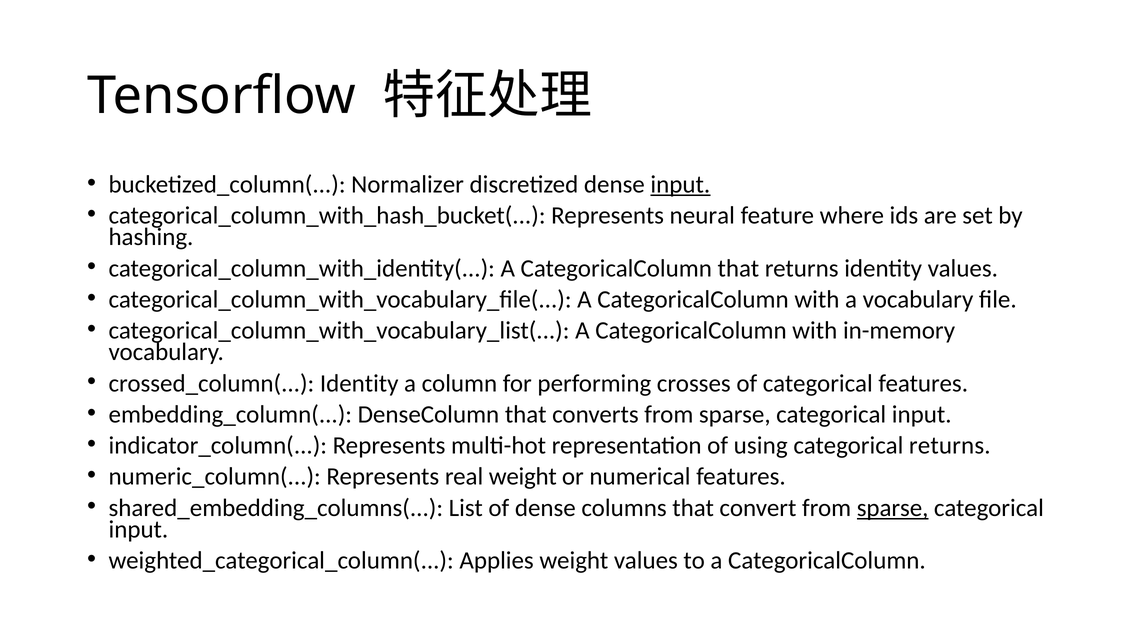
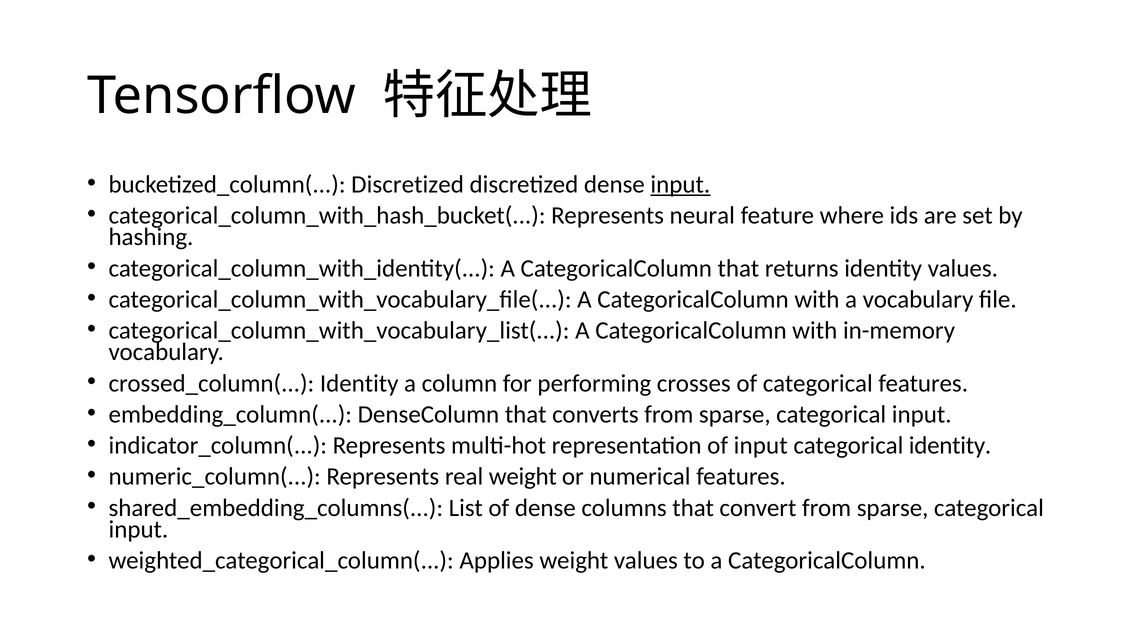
bucketized_column( Normalizer: Normalizer -> Discretized (408, 184)
of using: using -> input (761, 445)
categorical returns: returns -> identity (950, 445)
sparse underline: present -> none (893, 508)
